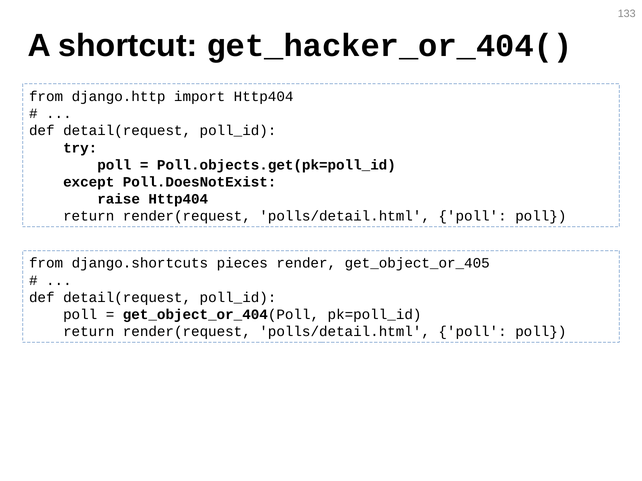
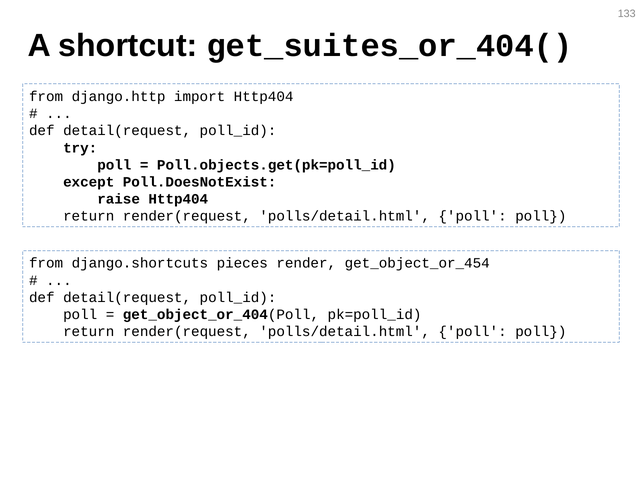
get_hacker_or_404(: get_hacker_or_404( -> get_suites_or_404( (390, 45)
get_object_or_405: get_object_or_405 -> get_object_or_454 (417, 264)
